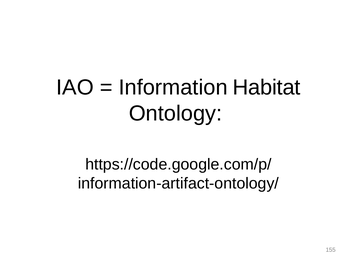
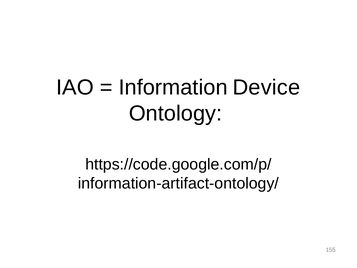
Habitat: Habitat -> Device (266, 87)
